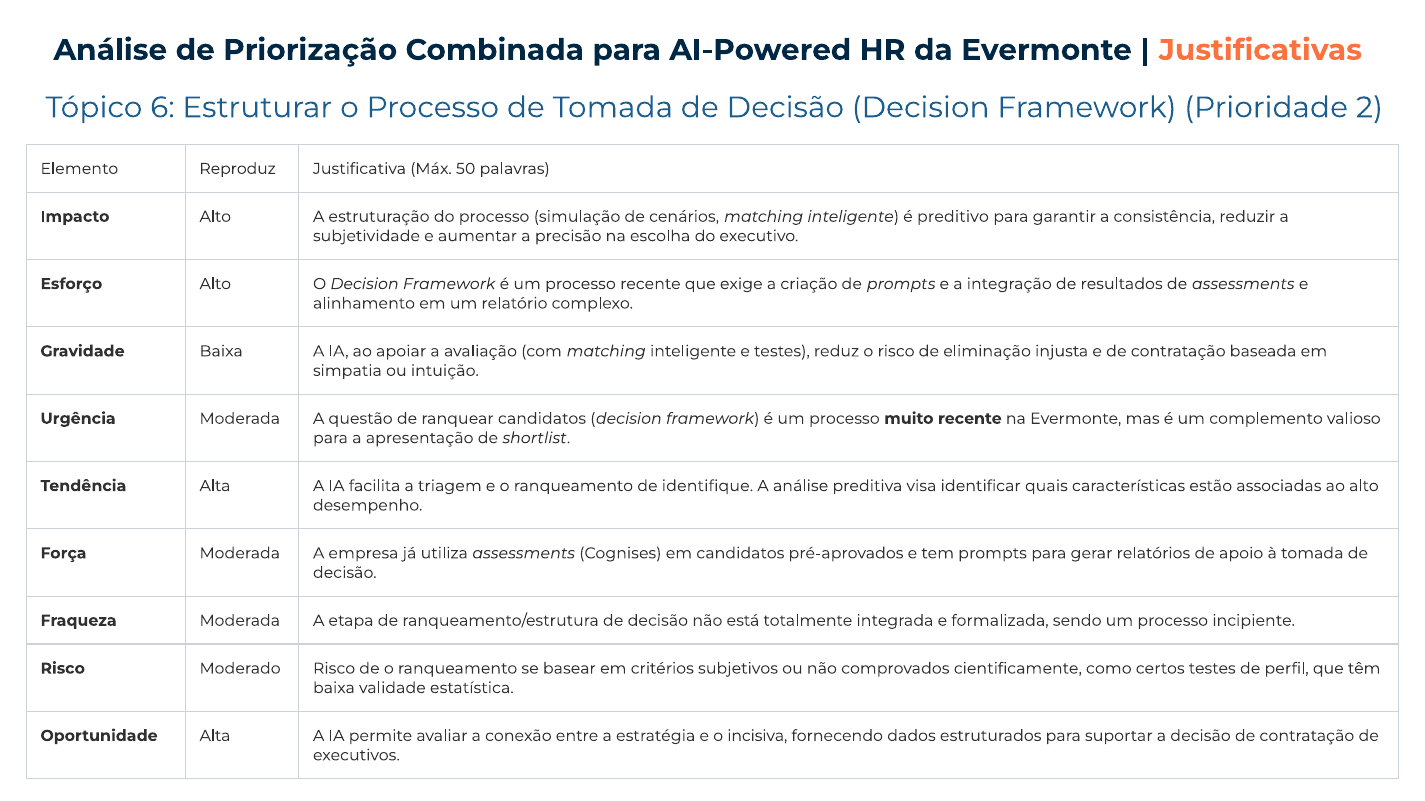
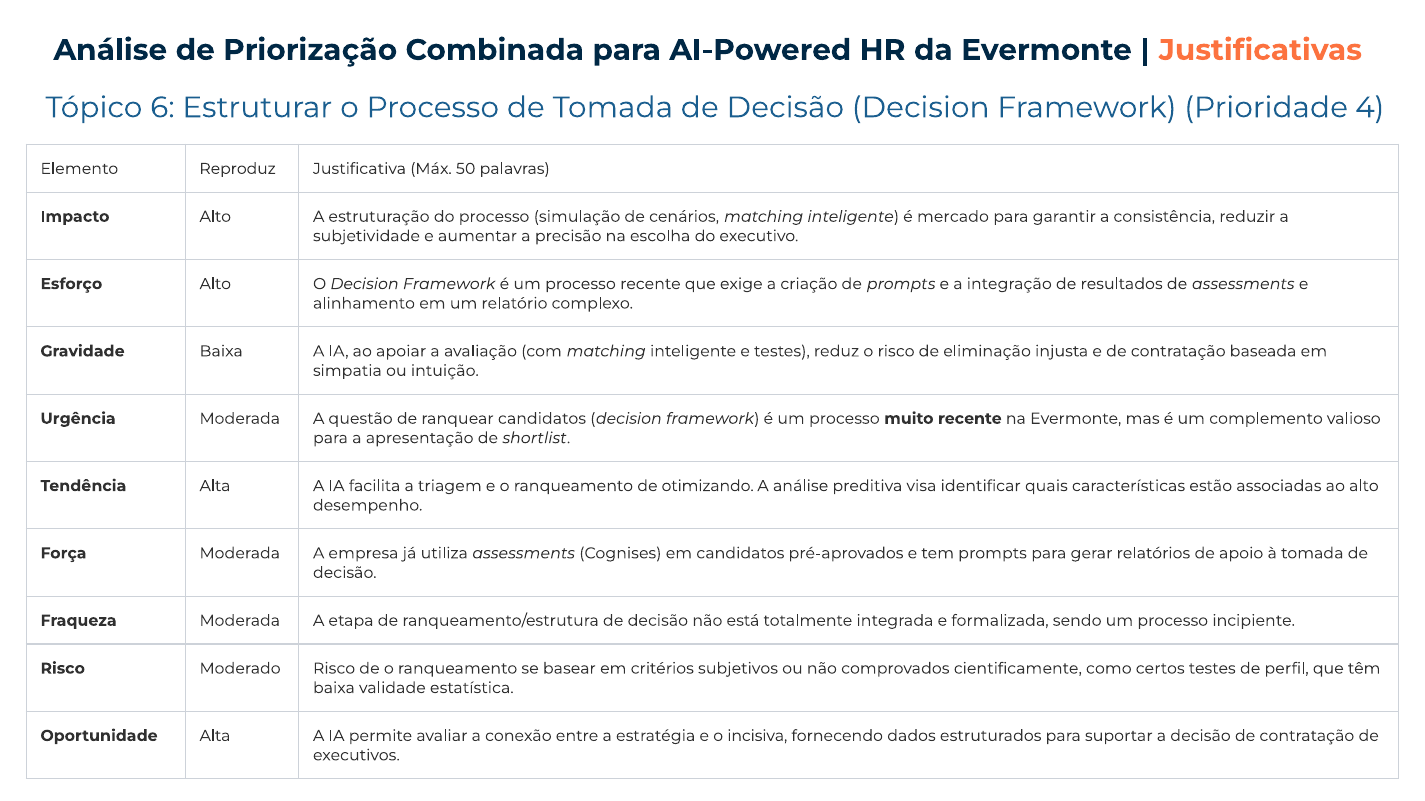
2: 2 -> 4 (1370, 108)
preditivo: preditivo -> mercado (953, 217)
identifique: identifique -> otimizando (708, 486)
